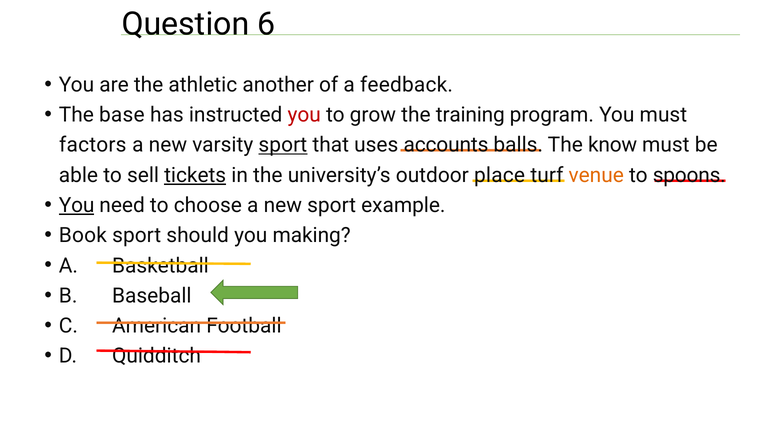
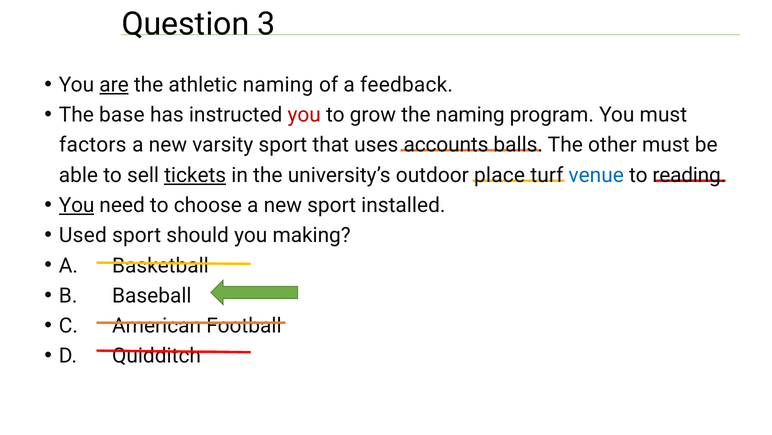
6: 6 -> 3 (266, 24)
are underline: none -> present (114, 85)
athletic another: another -> naming (278, 85)
the training: training -> naming (470, 115)
sport underline: present -> none (283, 145)
know: know -> other (612, 145)
venue colour: orange -> blue (596, 175)
spoons: spoons -> reading (689, 175)
example: example -> installed (403, 205)
Book: Book -> Used (83, 235)
